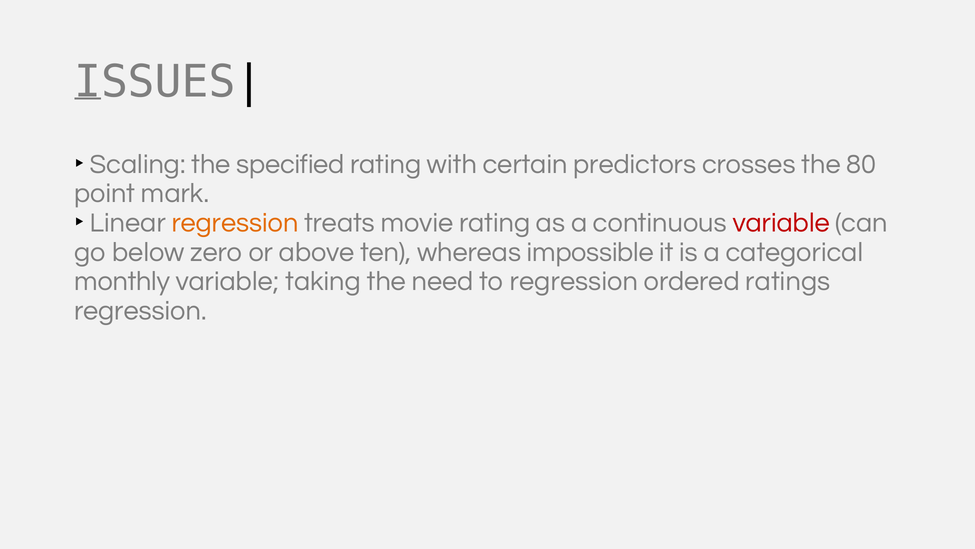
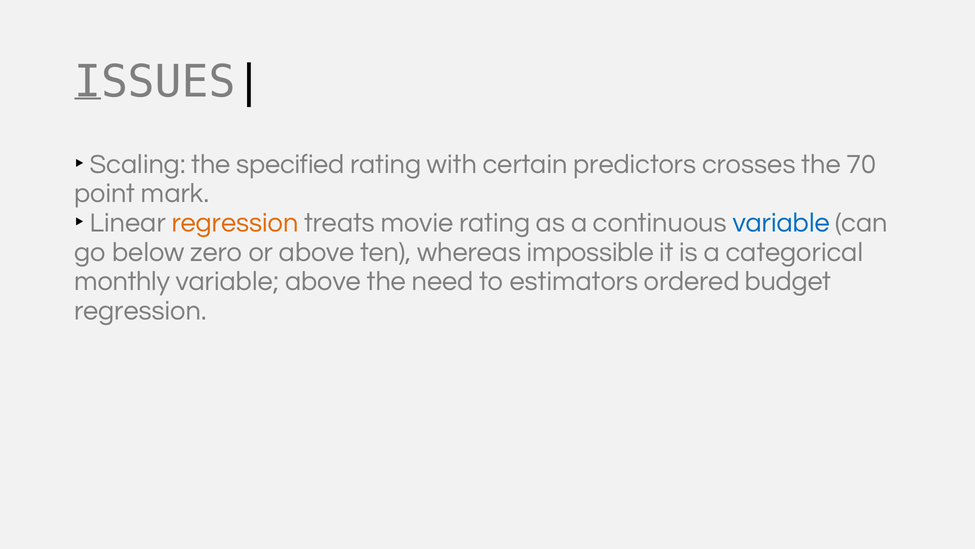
80: 80 -> 70 (861, 164)
variable colour: red -> blue (781, 223)
variable taking: taking -> above (323, 281)
to regression: regression -> estimators (574, 281)
ratings: ratings -> budget (788, 281)
